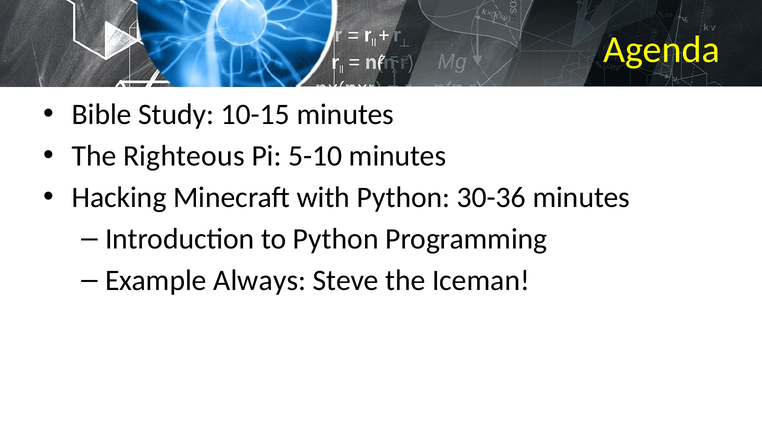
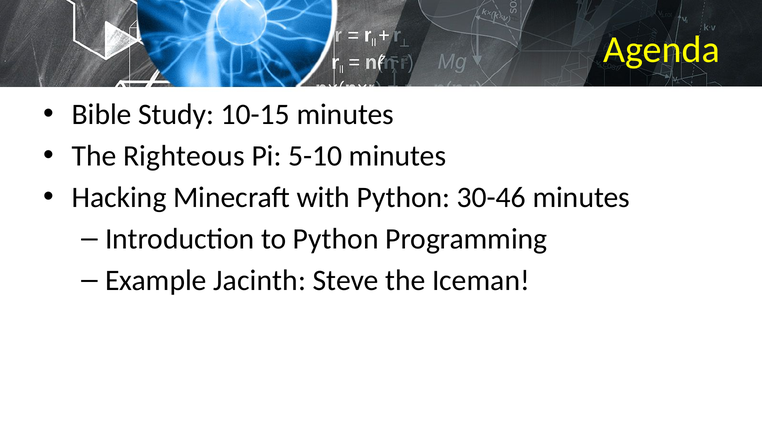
30-36: 30-36 -> 30-46 (491, 197)
Always: Always -> Jacinth (260, 280)
